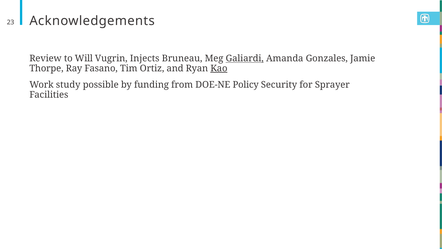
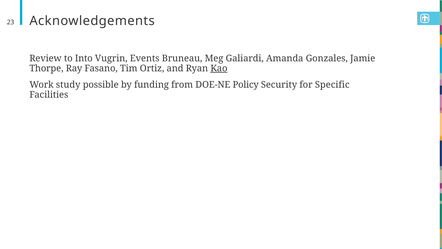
Will: Will -> Into (84, 58)
Injects: Injects -> Events (145, 58)
Galiardi underline: present -> none (245, 58)
Sprayer: Sprayer -> Specific (332, 85)
